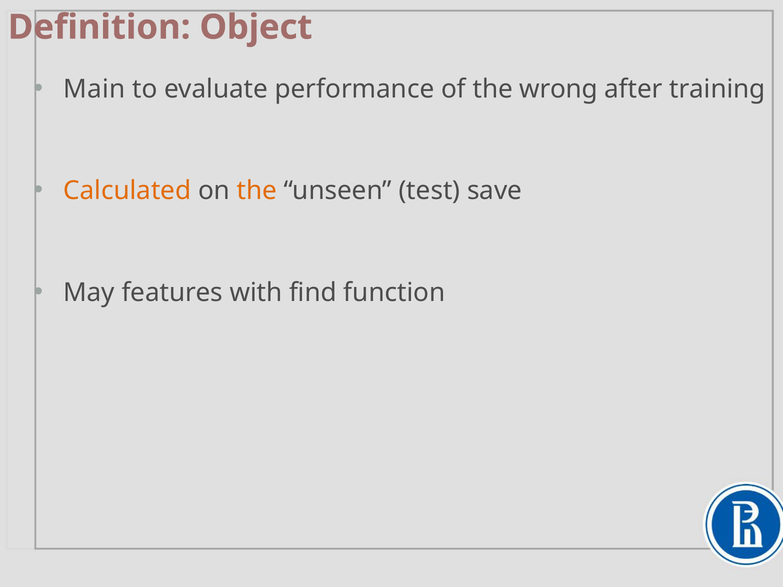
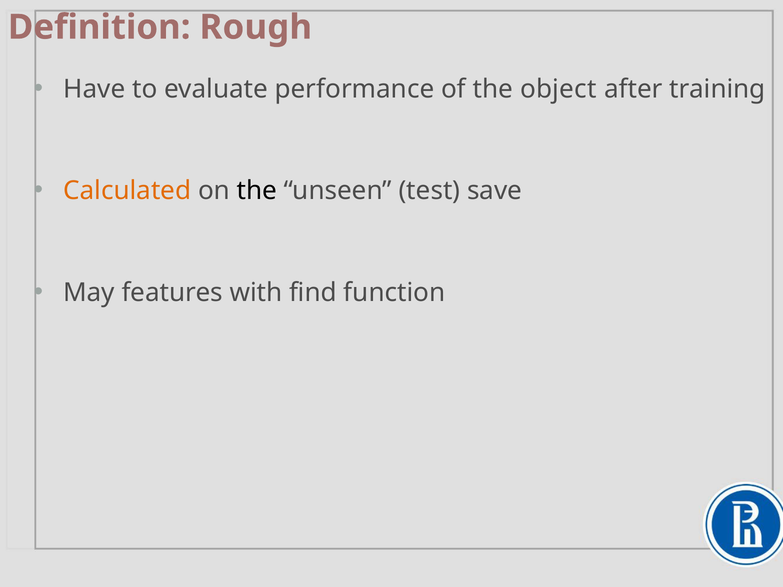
Object: Object -> Rough (256, 27)
Main: Main -> Have (94, 89)
wrong: wrong -> object (558, 89)
the colour: orange -> black (257, 191)
